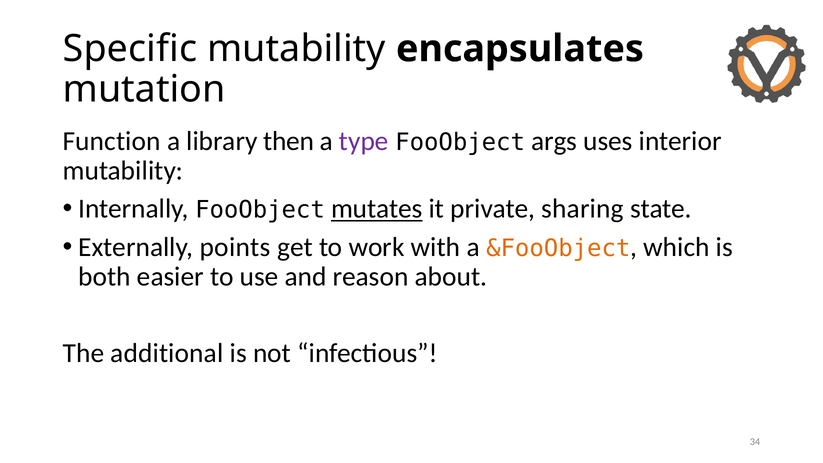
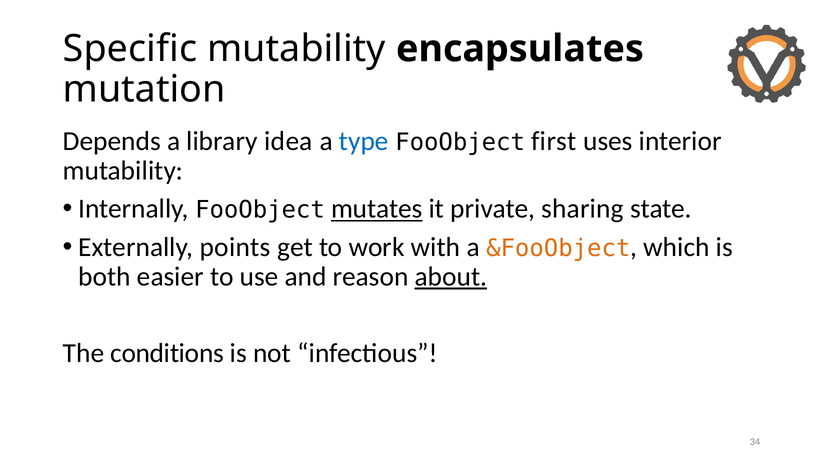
Function: Function -> Depends (112, 141)
then: then -> idea (288, 141)
type colour: purple -> blue (364, 141)
args: args -> first (554, 141)
about underline: none -> present (451, 277)
additional: additional -> conditions (167, 353)
